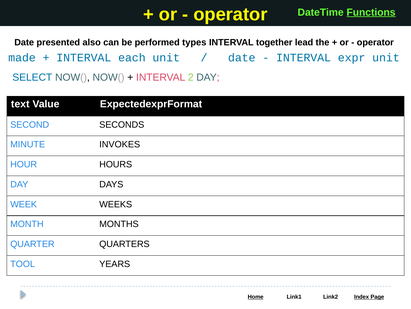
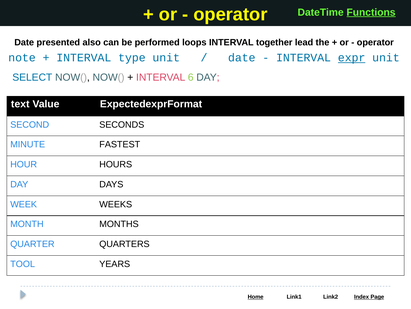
types: types -> loops (194, 42)
made: made -> note (22, 58)
each: each -> type (132, 58)
expr underline: none -> present (352, 58)
2: 2 -> 6 (191, 77)
INVOKES: INVOKES -> FASTEST (120, 144)
